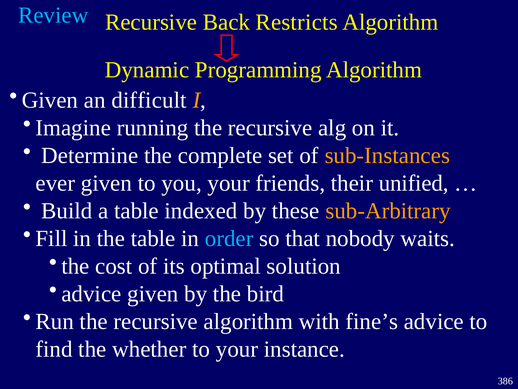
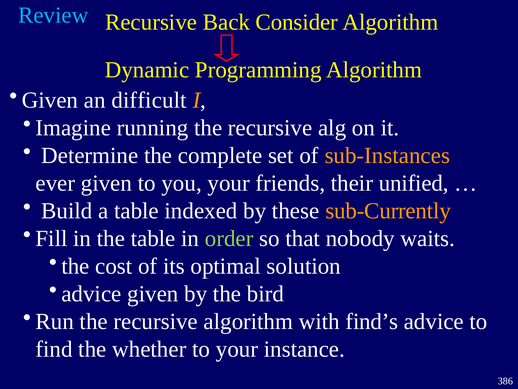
Restricts: Restricts -> Consider (297, 22)
sub-Arbitrary: sub-Arbitrary -> sub-Currently (388, 211)
order colour: light blue -> light green (229, 238)
fine’s: fine’s -> find’s (372, 321)
